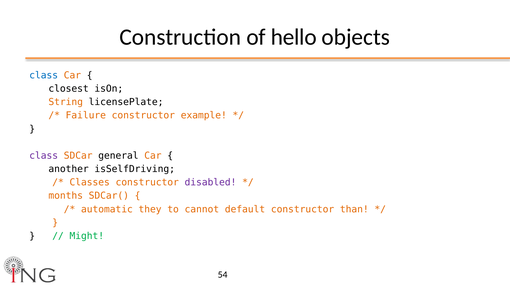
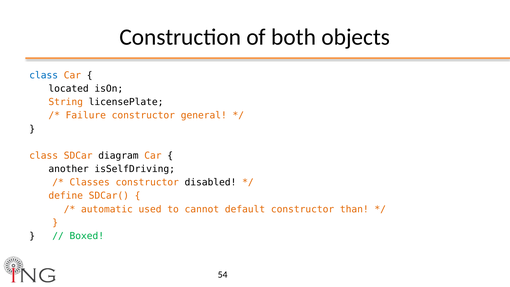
hello: hello -> both (294, 37)
closest: closest -> located (69, 89)
example: example -> general (204, 115)
class colour: purple -> orange (44, 156)
general: general -> diagram (118, 156)
disabled colour: purple -> black (211, 182)
months: months -> define (66, 196)
they: they -> used (150, 209)
Might: Might -> Boxed (87, 236)
